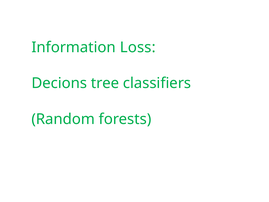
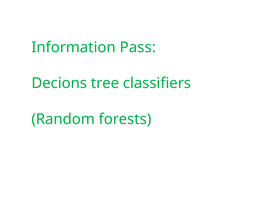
Loss: Loss -> Pass (138, 47)
